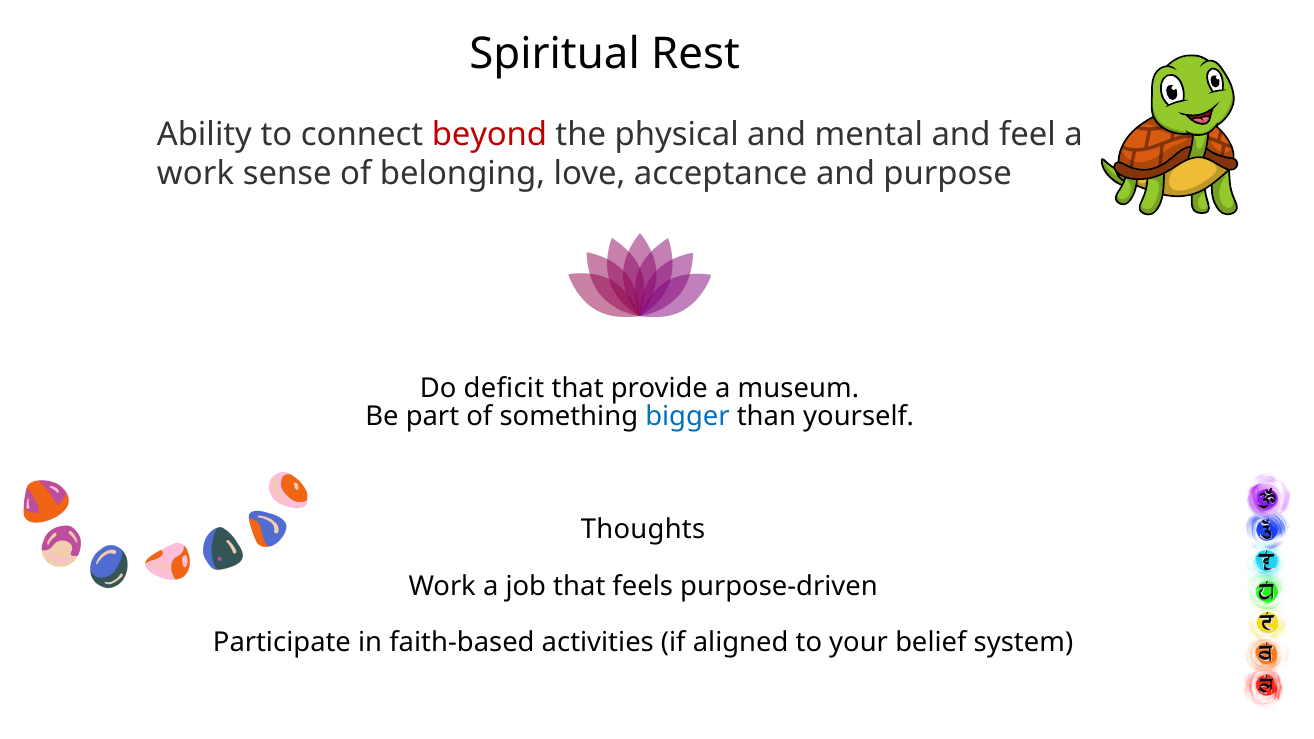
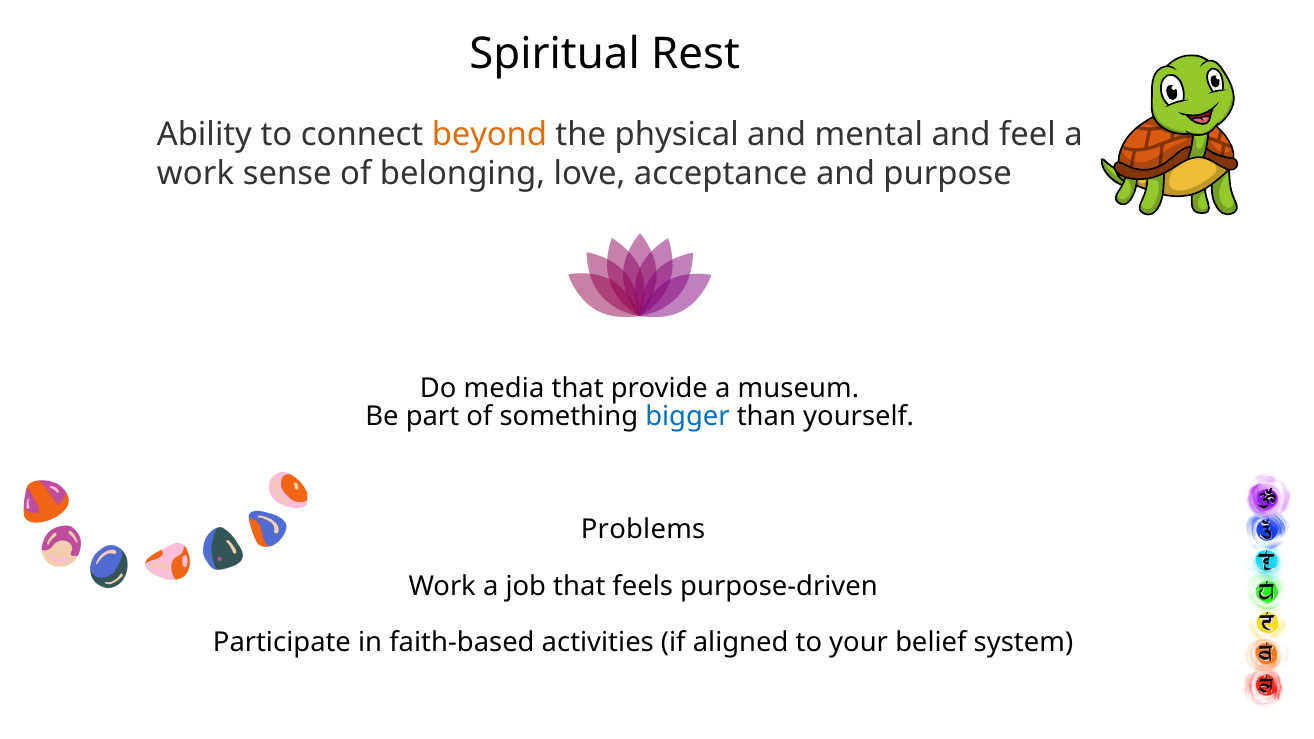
beyond colour: red -> orange (489, 134)
deficit: deficit -> media (504, 388)
Thoughts: Thoughts -> Problems (643, 530)
